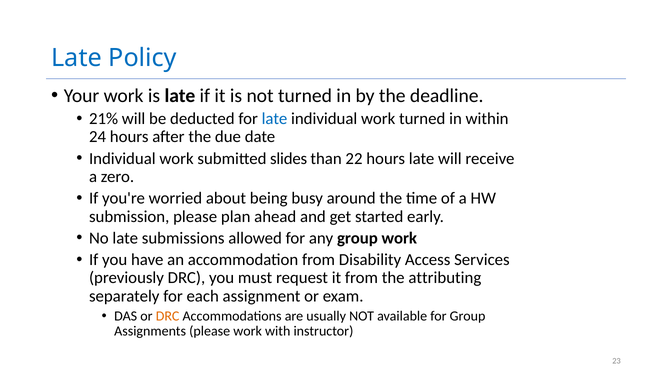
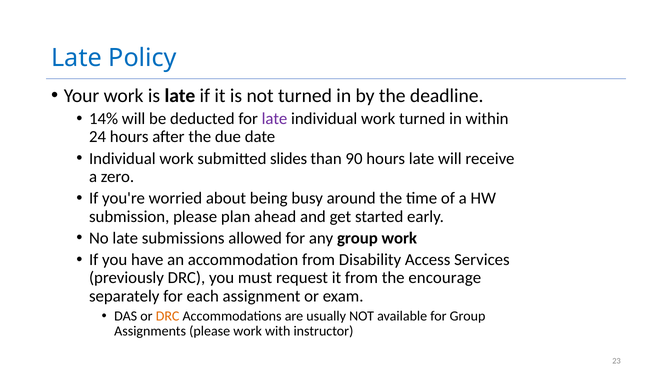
21%: 21% -> 14% (104, 119)
late colour: blue -> purple (275, 119)
22: 22 -> 90 (354, 159)
attributing: attributing -> encourage (445, 278)
